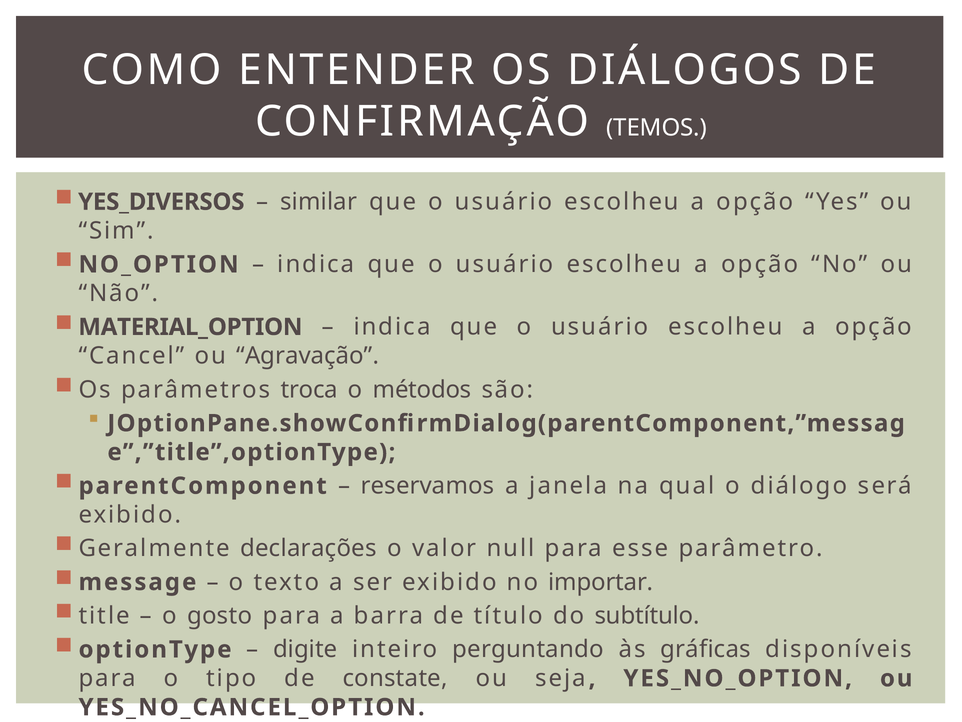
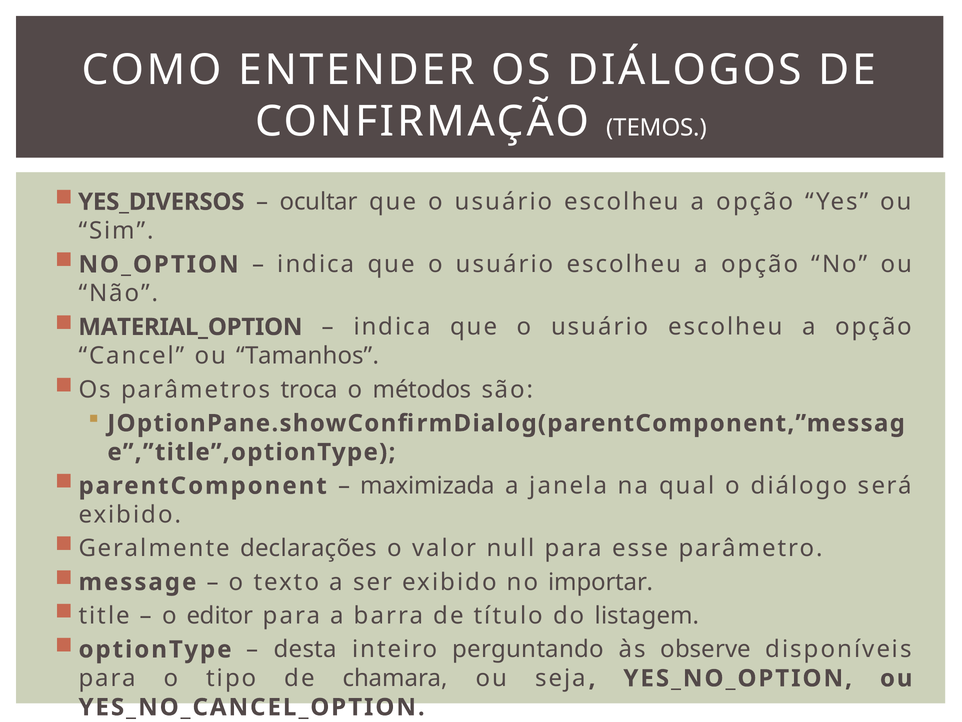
similar: similar -> ocultar (319, 202)
Agravação: Agravação -> Tamanhos (308, 356)
reservamos: reservamos -> maximizada (428, 486)
gosto: gosto -> editor (220, 615)
subtítulo: subtítulo -> listagem (647, 615)
digite: digite -> desta (305, 649)
gráficas: gráficas -> observe (706, 649)
constate: constate -> chamara (395, 678)
